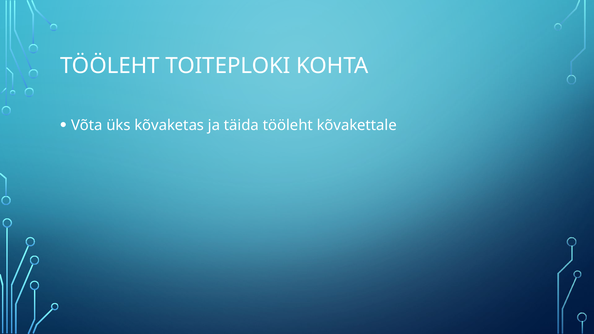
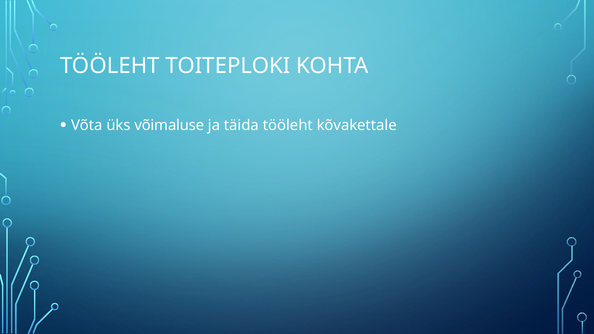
kõvaketas: kõvaketas -> võimaluse (169, 125)
